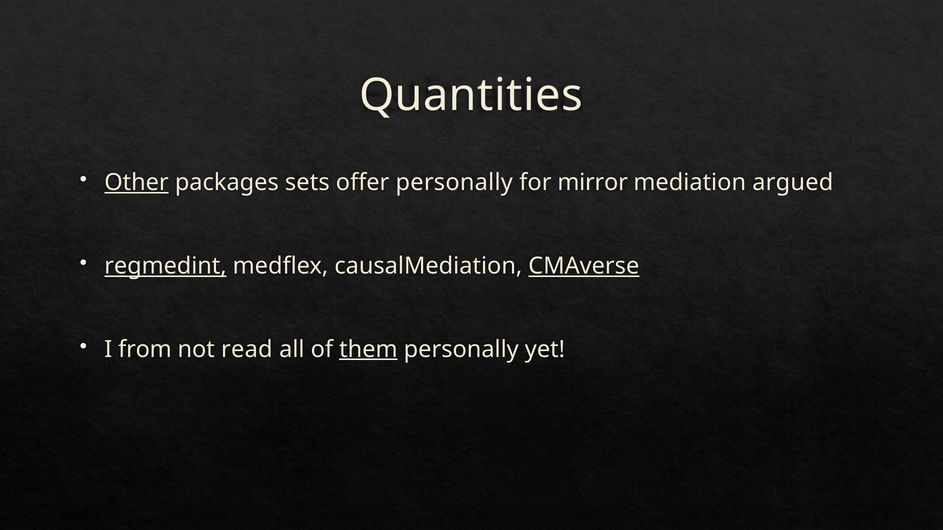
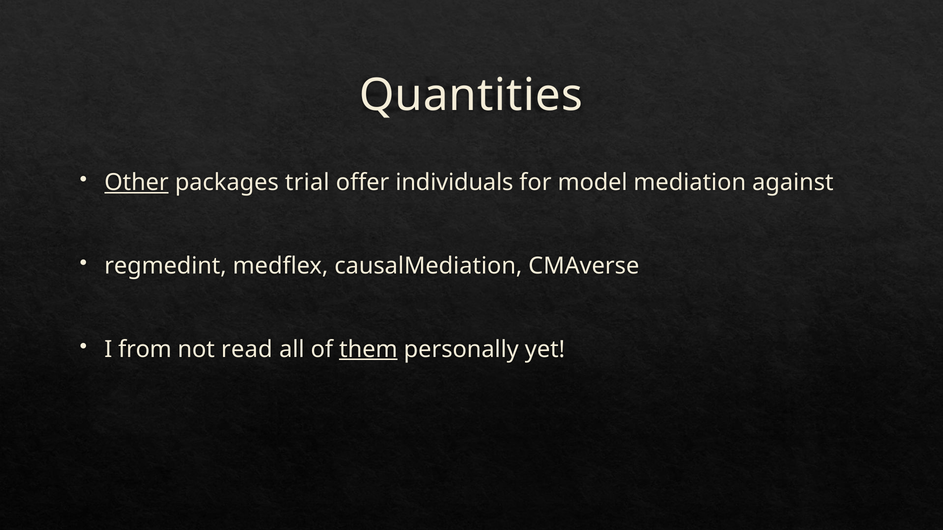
sets: sets -> trial (307, 183)
offer personally: personally -> individuals (454, 183)
mirror: mirror -> model (593, 183)
argued: argued -> against (793, 183)
regmedint underline: present -> none (165, 266)
CMAverse underline: present -> none (584, 266)
